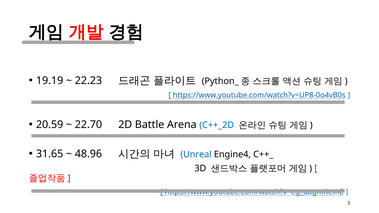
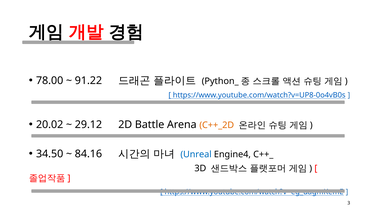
19.19: 19.19 -> 78.00 (50, 81)
22.23: 22.23 -> 91.22 (88, 81)
20.59: 20.59 -> 20.02 (50, 125)
22.70: 22.70 -> 29.12 (88, 125)
C++_2D colour: blue -> orange (217, 125)
31.65: 31.65 -> 34.50 (50, 154)
48.96: 48.96 -> 84.16 (88, 154)
